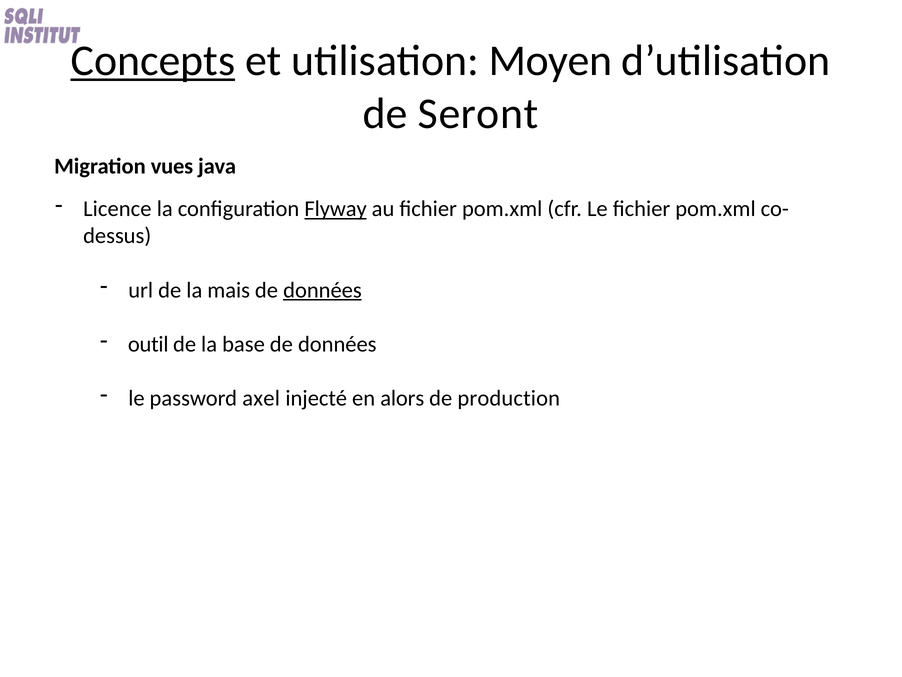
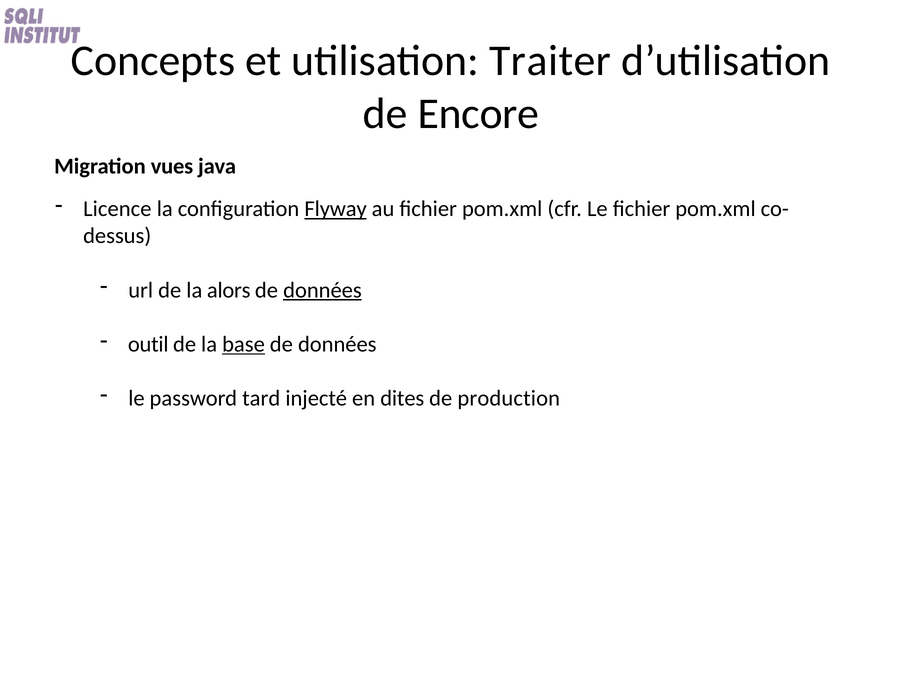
Concepts underline: present -> none (153, 61)
Moyen: Moyen -> Traiter (550, 61)
Seront: Seront -> Encore (478, 114)
mais: mais -> alors (229, 290)
base underline: none -> present (243, 344)
axel: axel -> tard (261, 398)
alors: alors -> dites (402, 398)
